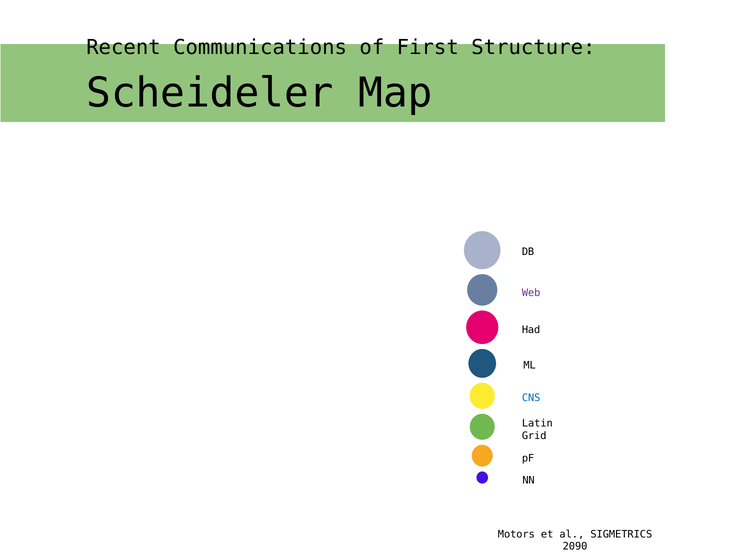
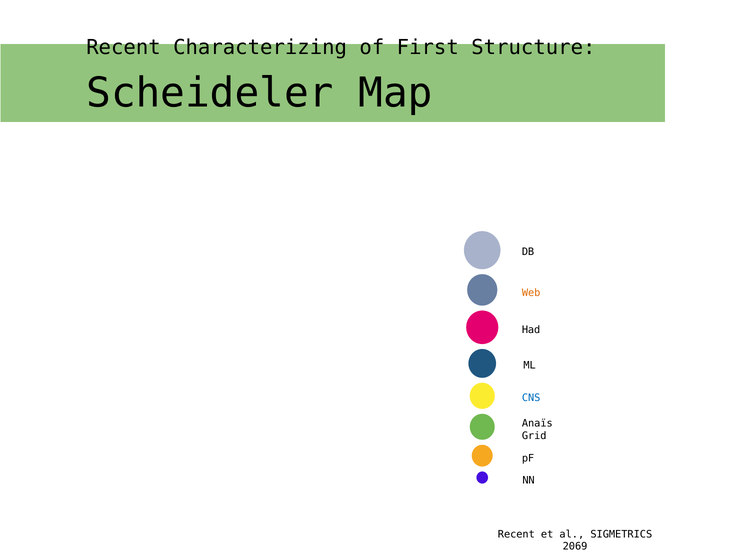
Communications: Communications -> Characterizing (260, 47)
Web colour: purple -> orange (531, 292)
Latin: Latin -> Anaïs (537, 423)
Motors: Motors -> Recent (516, 534)
2090: 2090 -> 2069 (575, 546)
